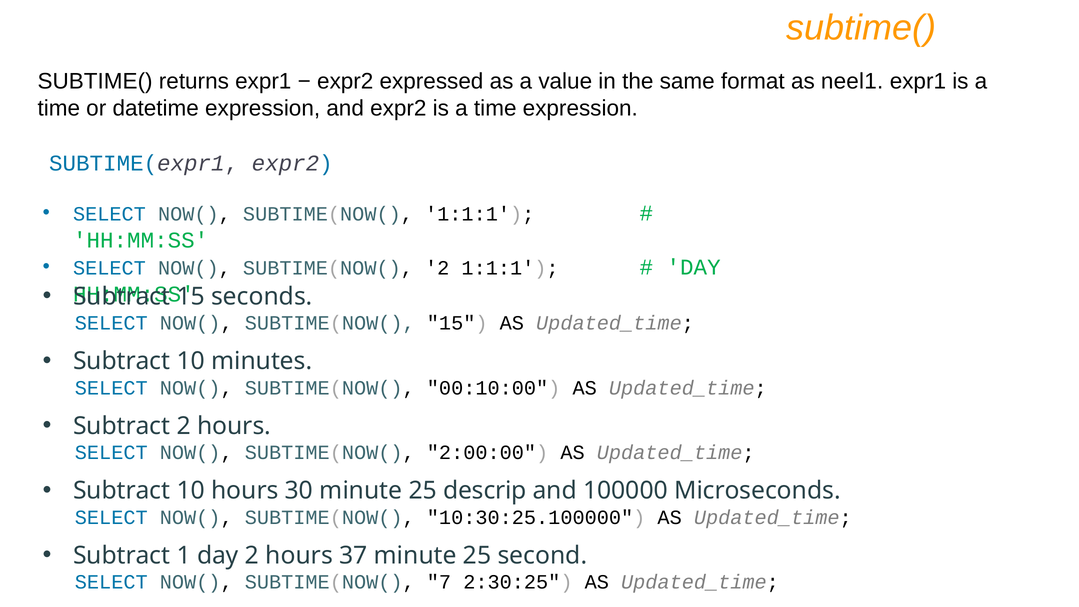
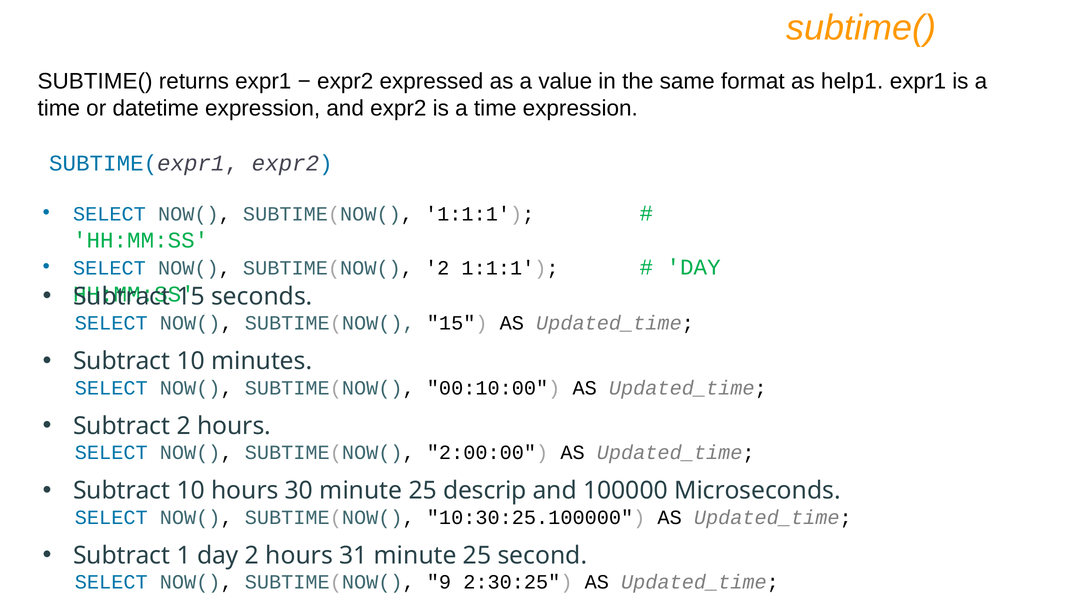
neel1: neel1 -> help1 (852, 81)
37: 37 -> 31 (353, 555)
7: 7 -> 9 (439, 582)
